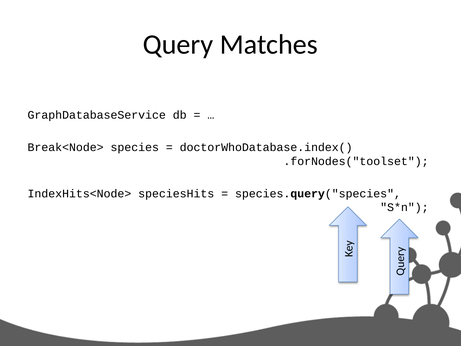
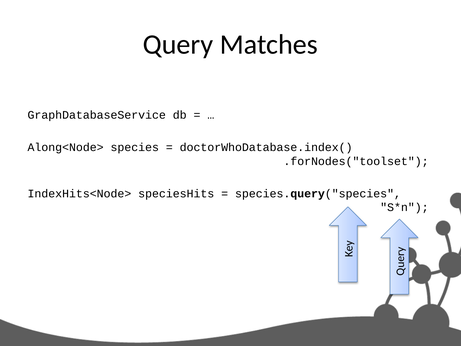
Break<Node>: Break<Node> -> Along<Node> (66, 147)
